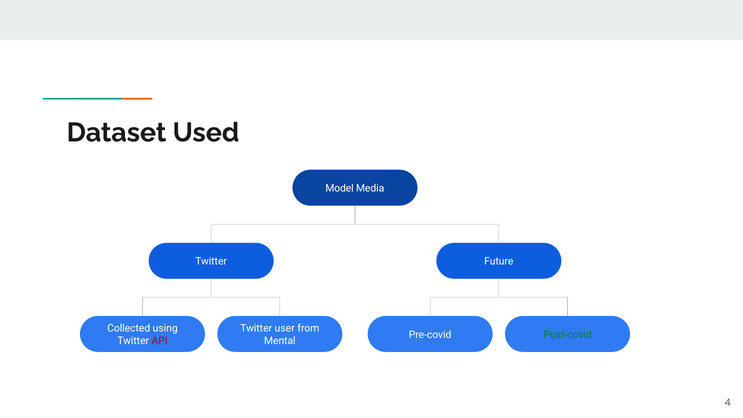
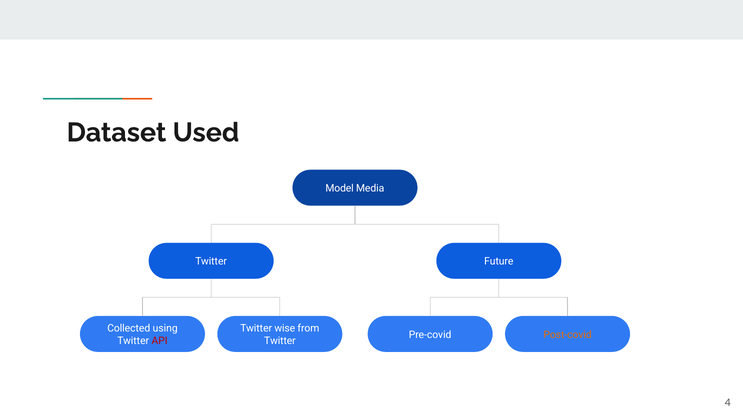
user: user -> wise (285, 328)
Post-covid colour: green -> orange (568, 335)
Mental: Mental -> Twitter (280, 341)
